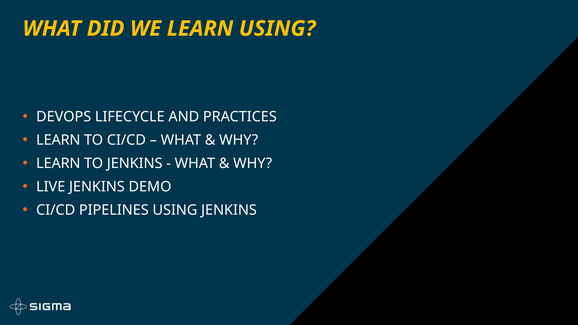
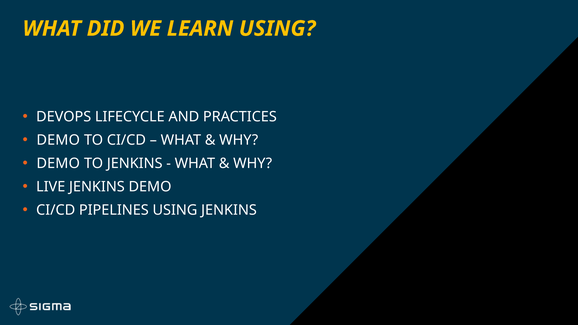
LEARN: LEARN -> DEMO (58, 140)
LEARN: LEARN -> DEMO (58, 164)
